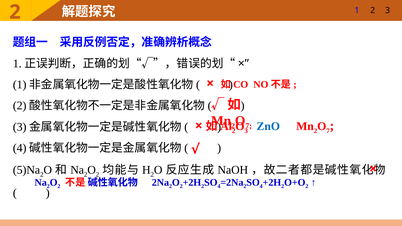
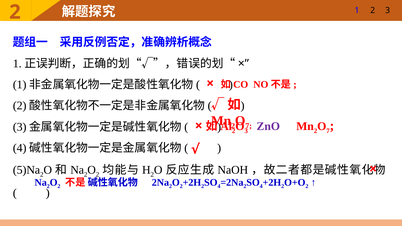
ZnO colour: blue -> purple (268, 126)
